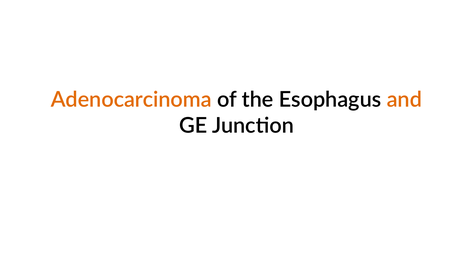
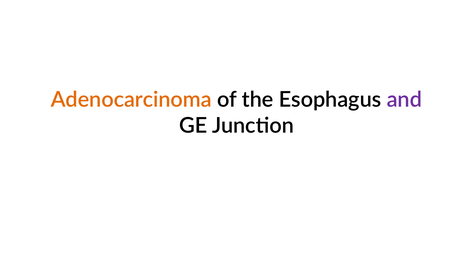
and colour: orange -> purple (404, 100)
